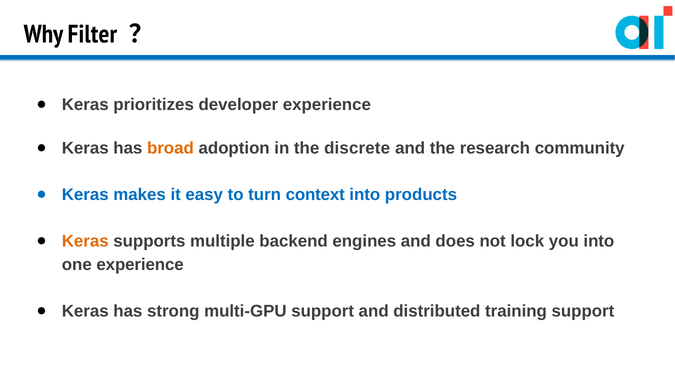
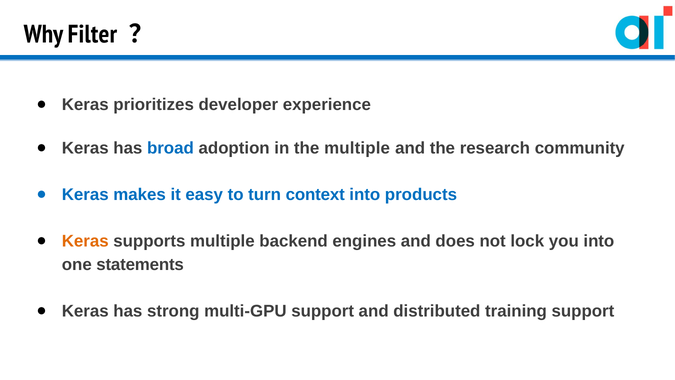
broad colour: orange -> blue (170, 148)
the discrete: discrete -> multiple (357, 148)
one experience: experience -> statements (140, 264)
